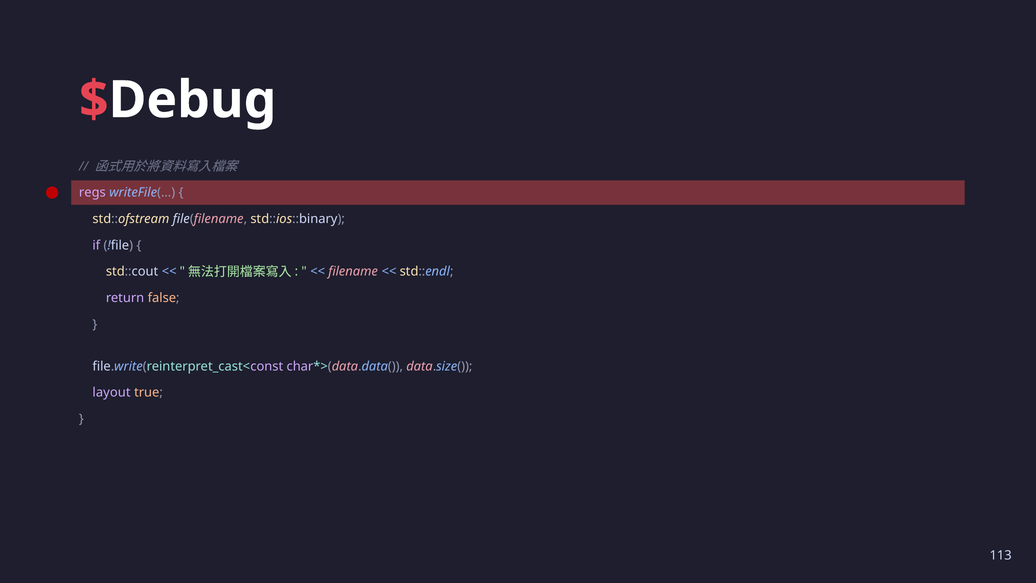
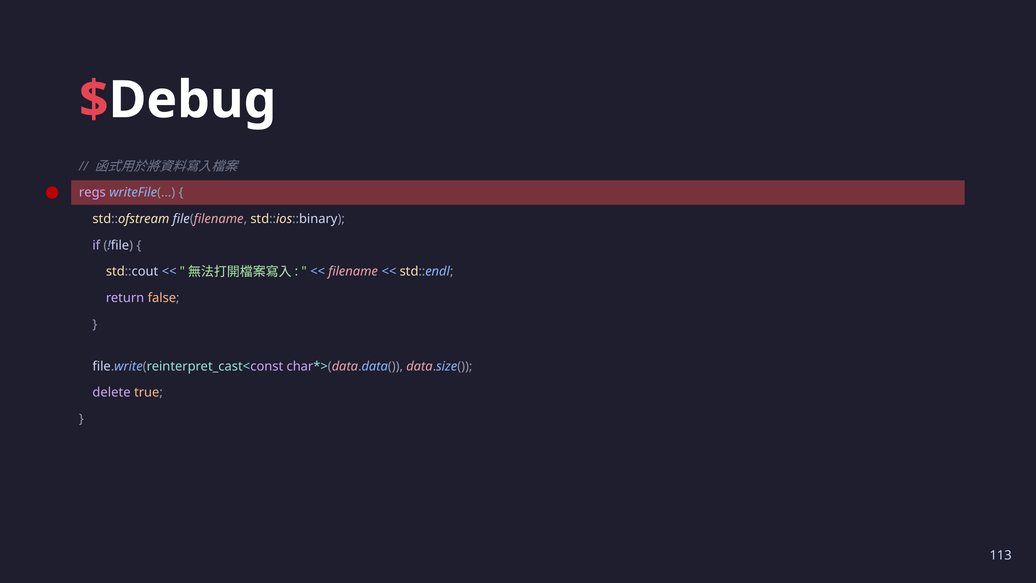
layout: layout -> delete (112, 392)
